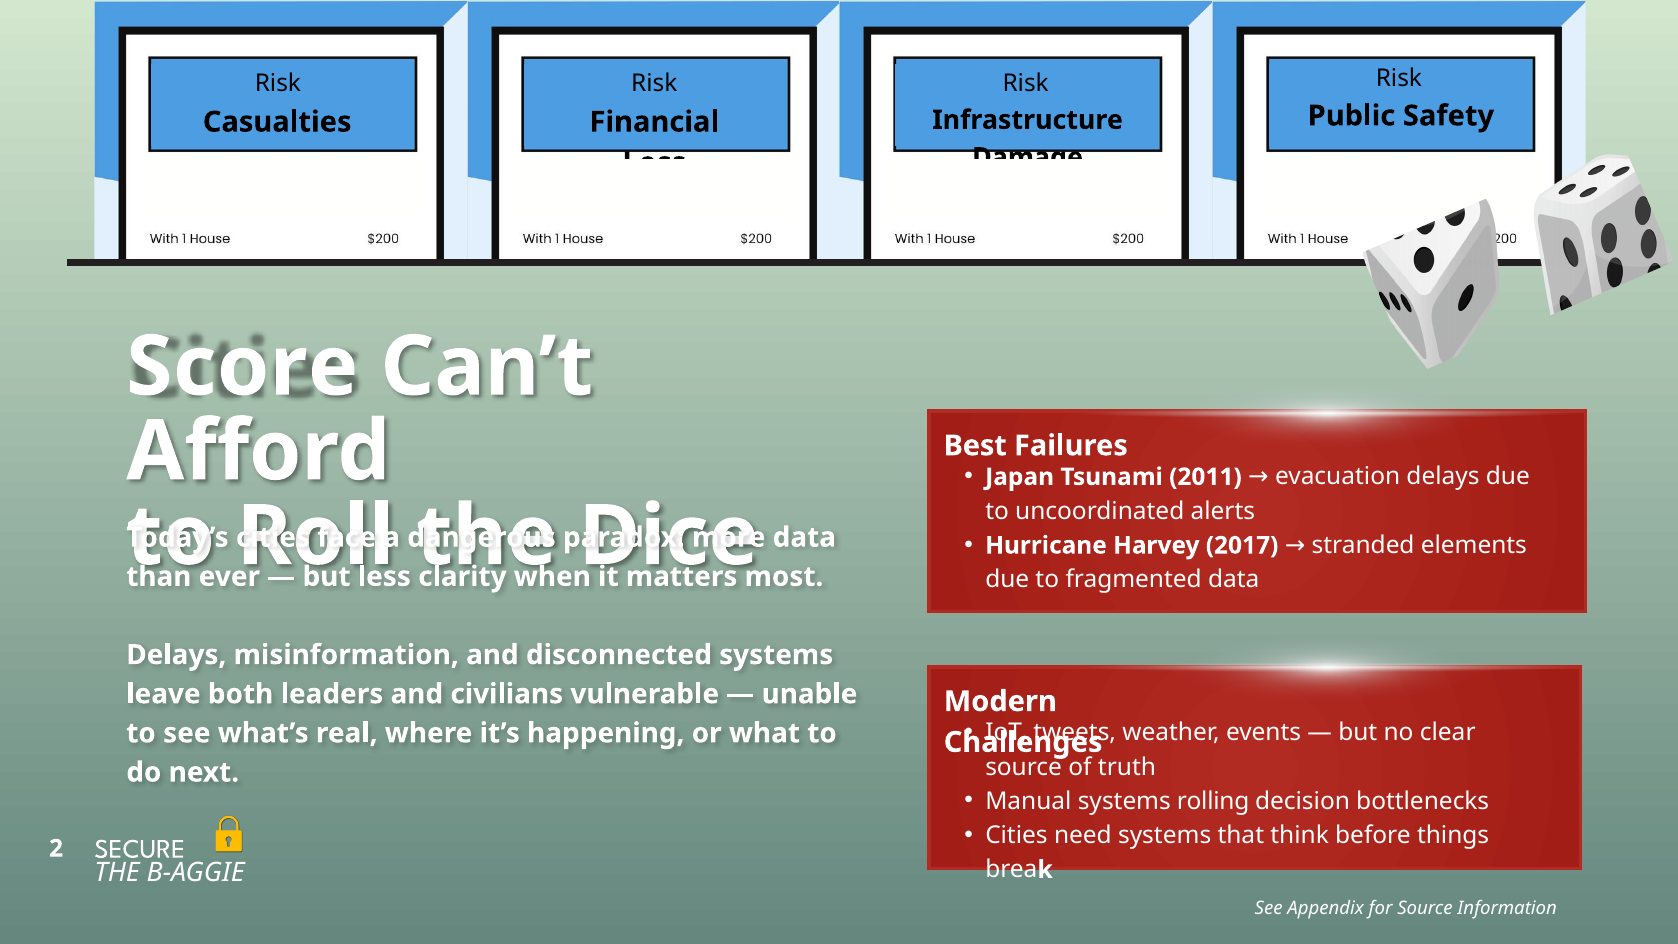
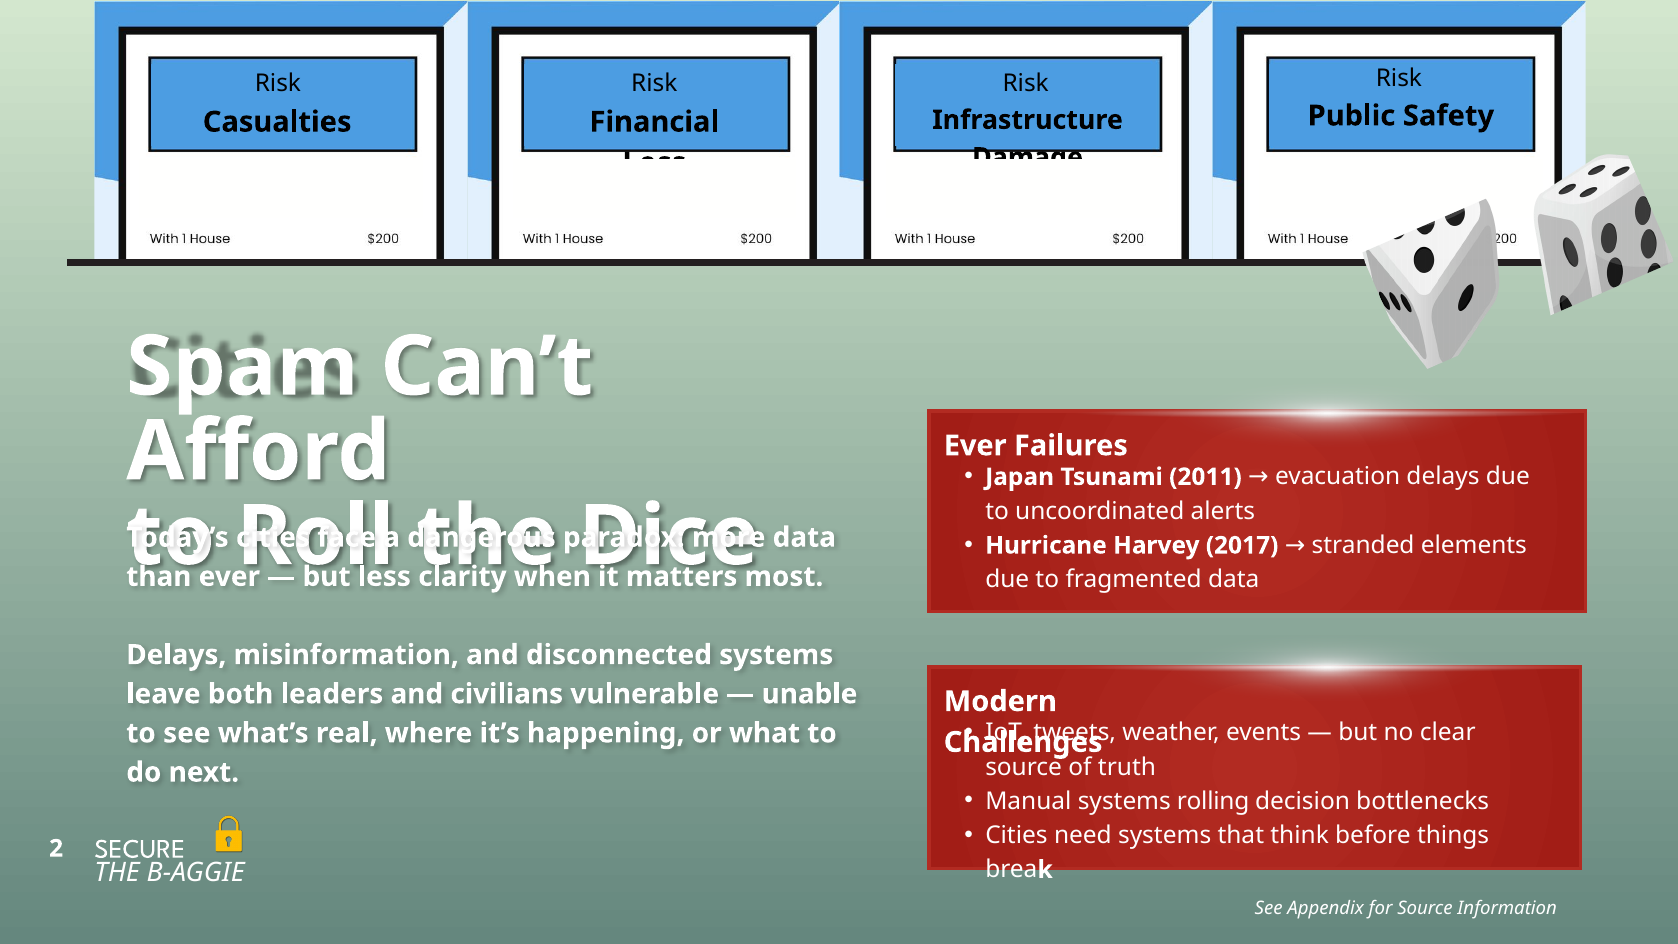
Score: Score -> Spam (242, 367)
Best: Best -> Ever (975, 446)
